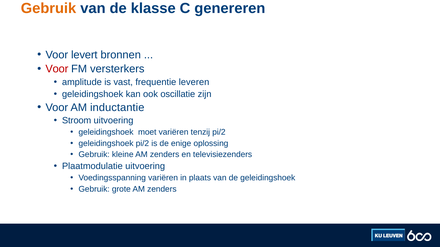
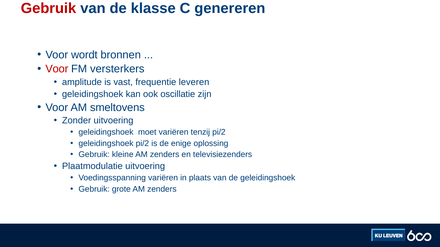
Gebruik colour: orange -> red (48, 8)
levert: levert -> wordt (84, 55)
inductantie: inductantie -> smeltovens (117, 108)
Stroom: Stroom -> Zonder (77, 121)
